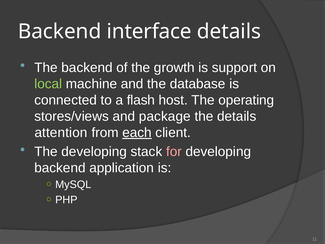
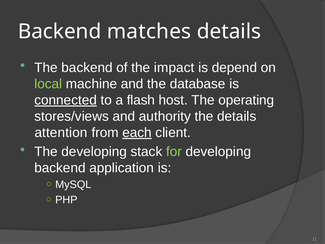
interface: interface -> matches (149, 32)
growth: growth -> impact (174, 68)
support: support -> depend (234, 68)
connected underline: none -> present (66, 100)
package: package -> authority (165, 116)
for colour: pink -> light green (174, 152)
